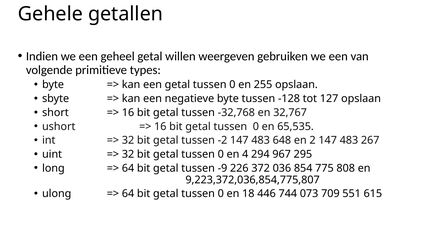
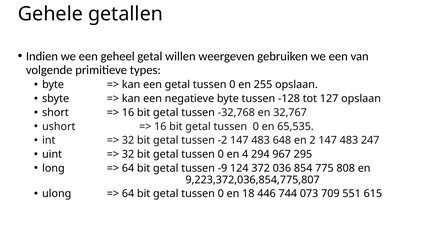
267: 267 -> 247 (370, 140)
226: 226 -> 124 (239, 168)
